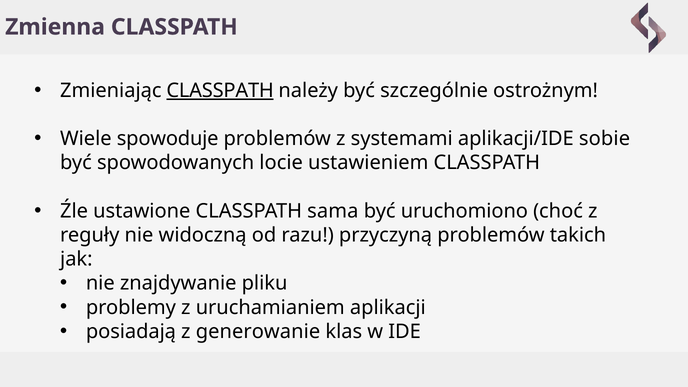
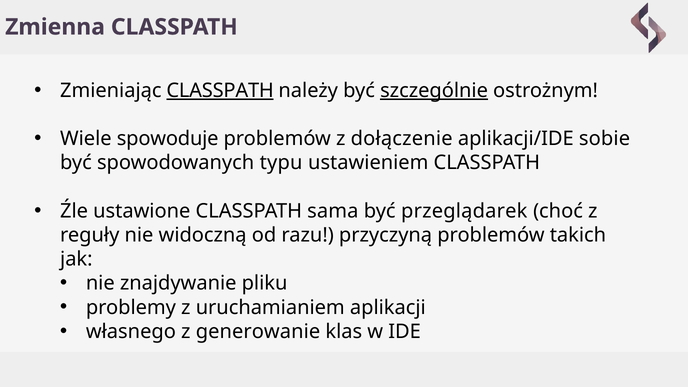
szczególnie underline: none -> present (434, 91)
systemami: systemami -> dołączenie (402, 139)
locie: locie -> typu (281, 163)
uruchomiono: uruchomiono -> przeglądarek (464, 211)
posiadają: posiadają -> własnego (131, 331)
